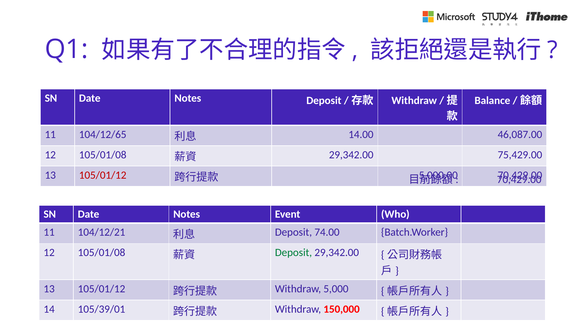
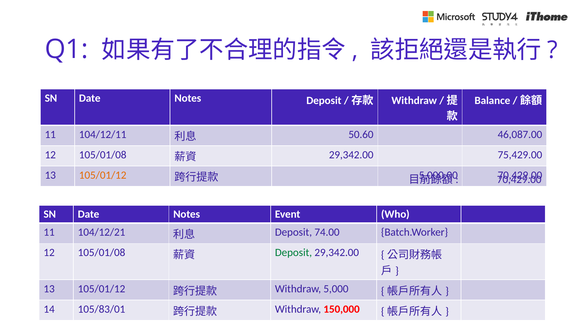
104/12/65: 104/12/65 -> 104/12/11 (103, 134)
14.00: 14.00 -> 50.60 (361, 134)
105/01/12 colour: red -> orange (103, 175)
105/39/01: 105/39/01 -> 105/83/01 (102, 309)
